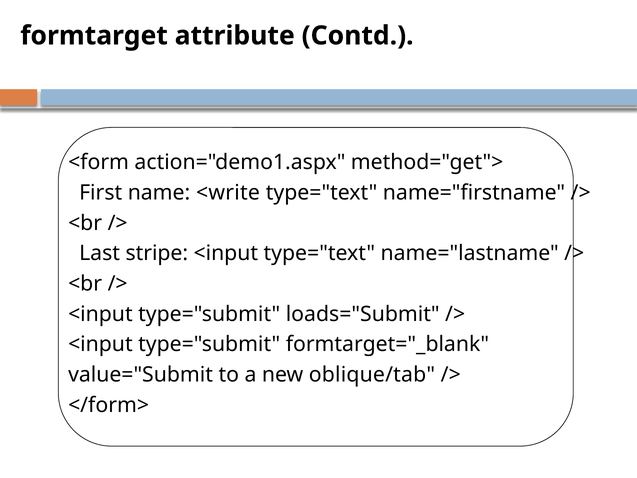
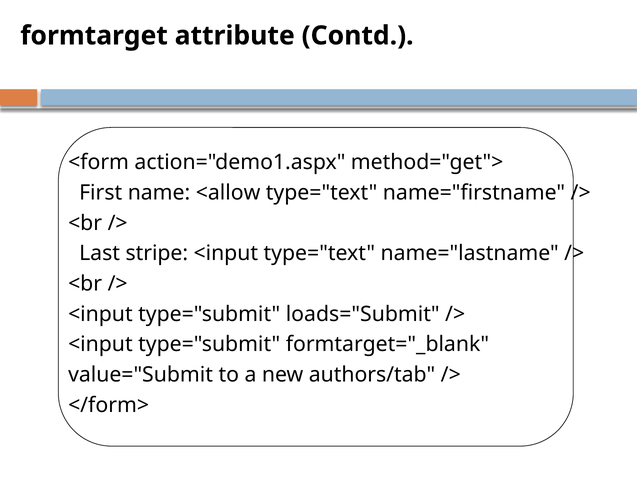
<write: <write -> <allow (228, 193)
oblique/tab: oblique/tab -> authors/tab (372, 375)
